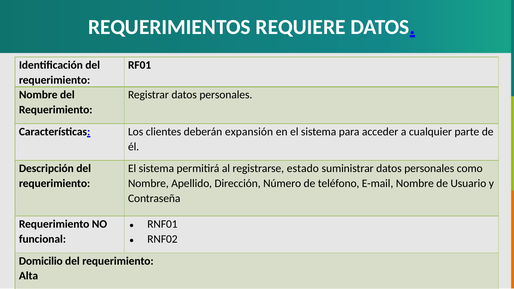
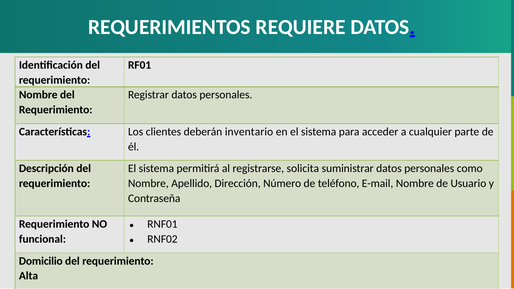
expansión: expansión -> inventario (249, 132)
estado: estado -> solicita (303, 169)
